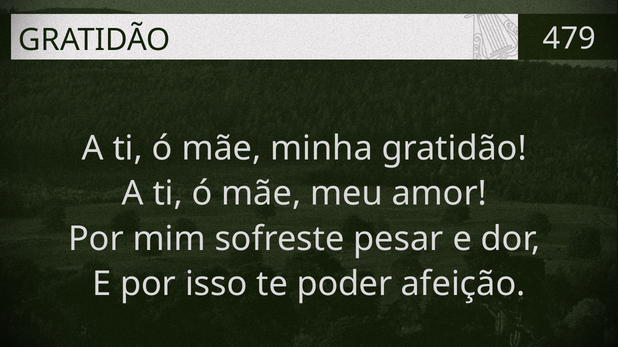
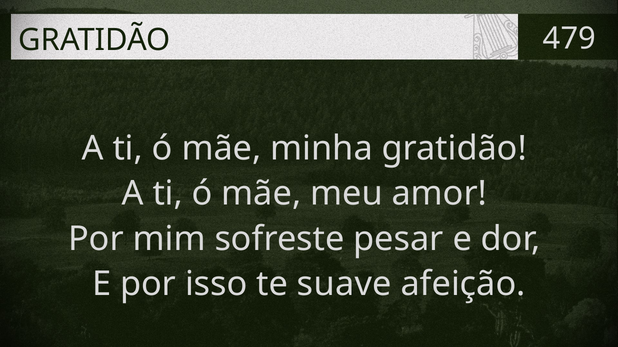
poder: poder -> suave (344, 285)
